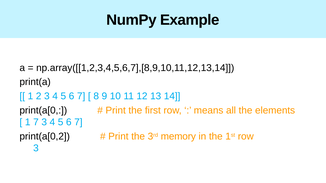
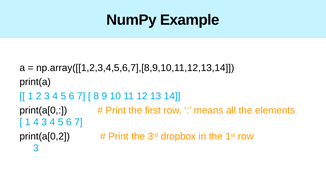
1 7: 7 -> 4 (36, 122)
memory: memory -> dropbox (178, 137)
